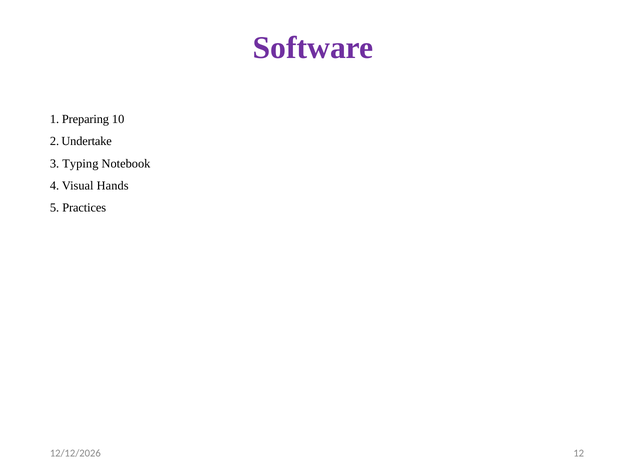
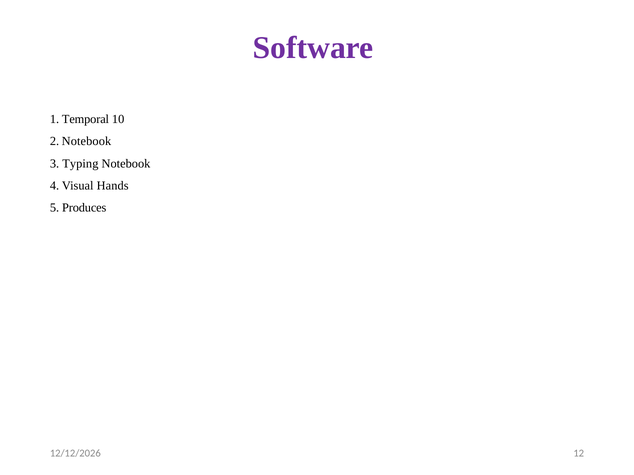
Preparing: Preparing -> Temporal (85, 119)
2 Undertake: Undertake -> Notebook (86, 141)
Practices: Practices -> Produces (84, 208)
